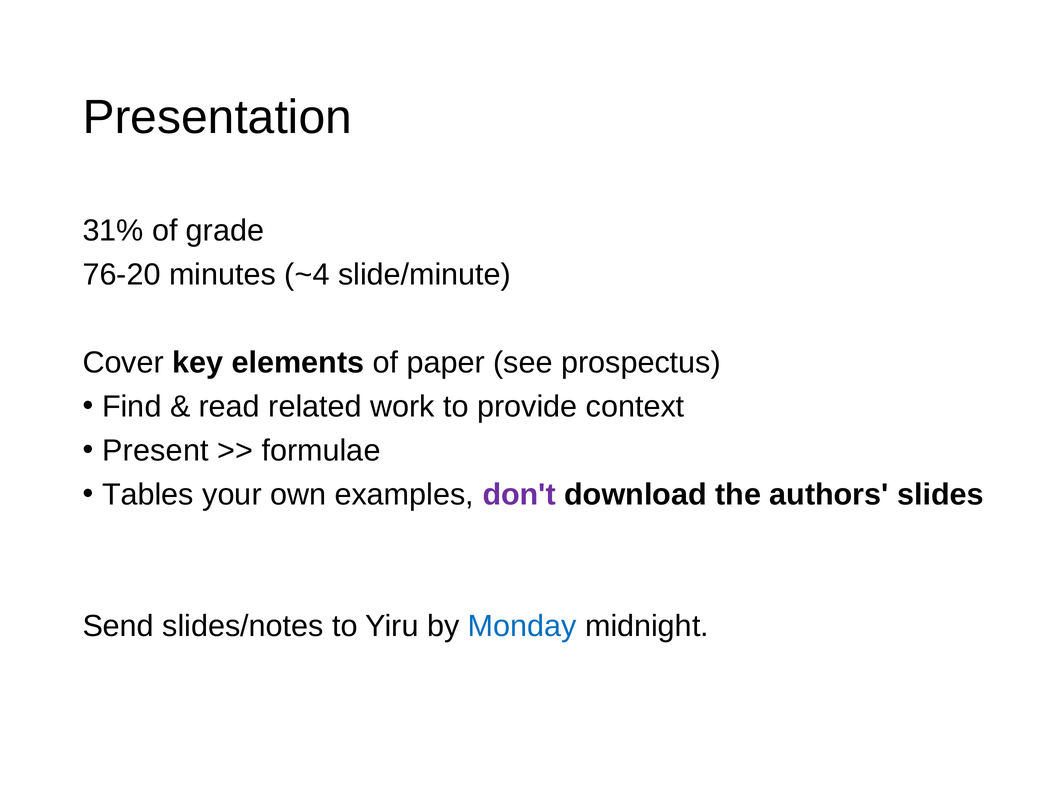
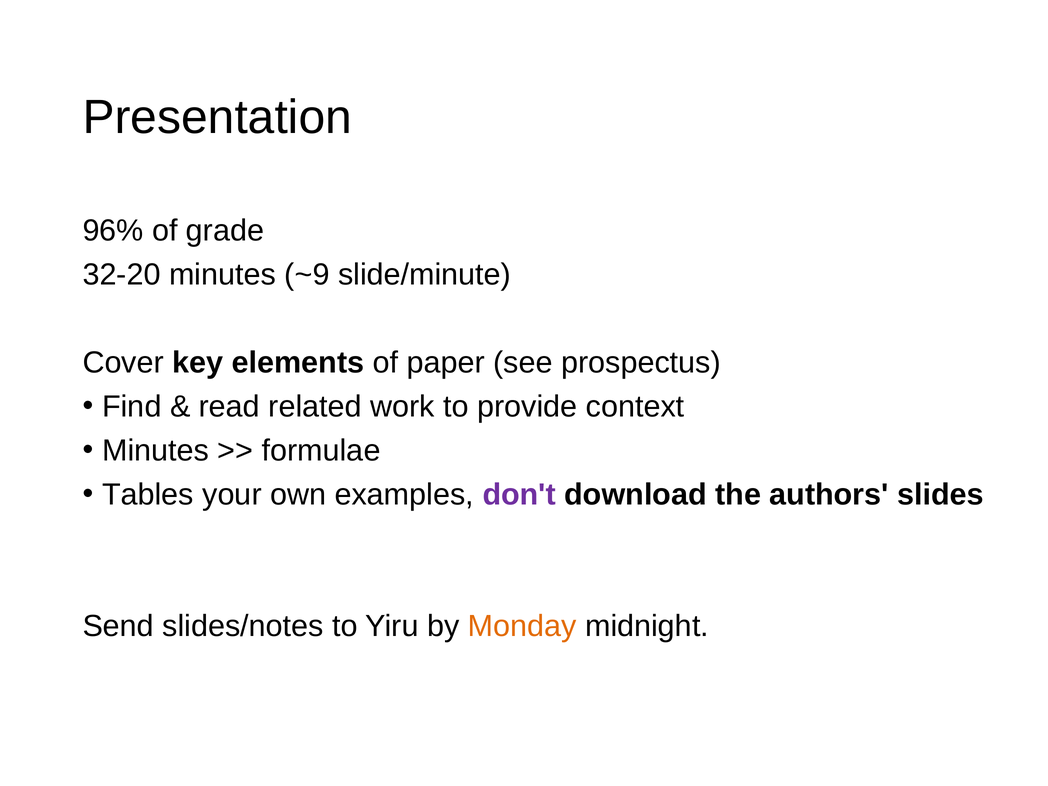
31%: 31% -> 96% (113, 231)
76-20: 76-20 -> 32-20 (122, 275)
~4: ~4 -> ~9 (307, 275)
Present: Present -> Minutes (156, 450)
Monday colour: blue -> orange (522, 626)
